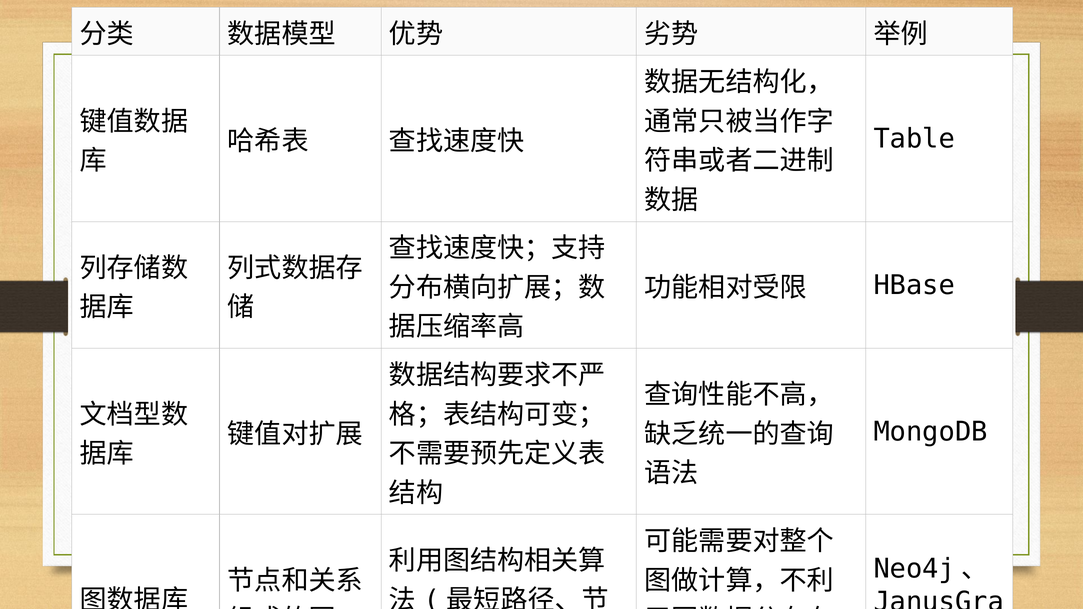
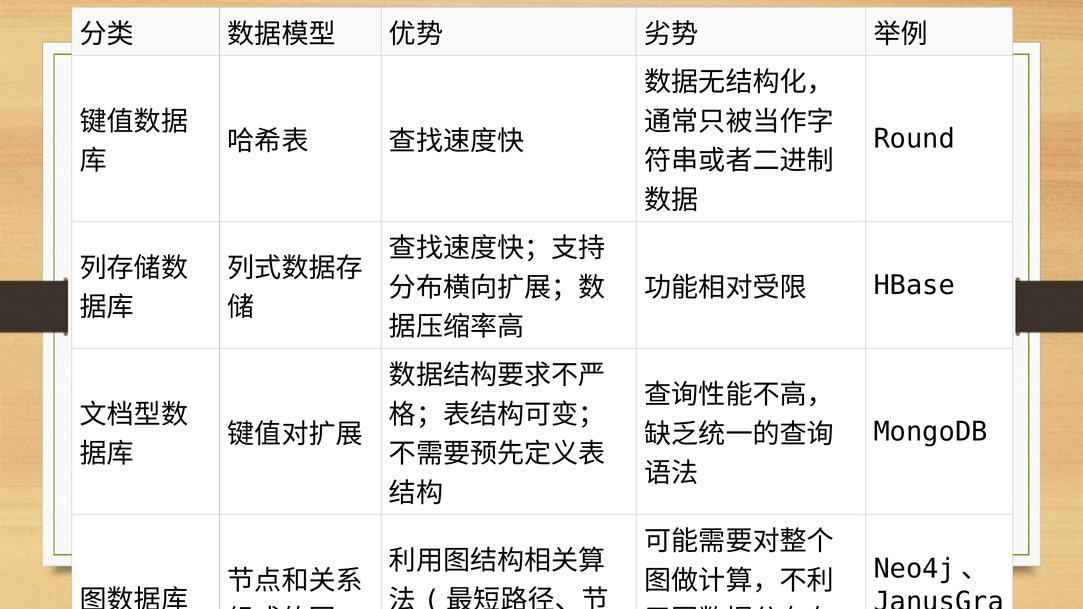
Table: Table -> Round (914, 139)
